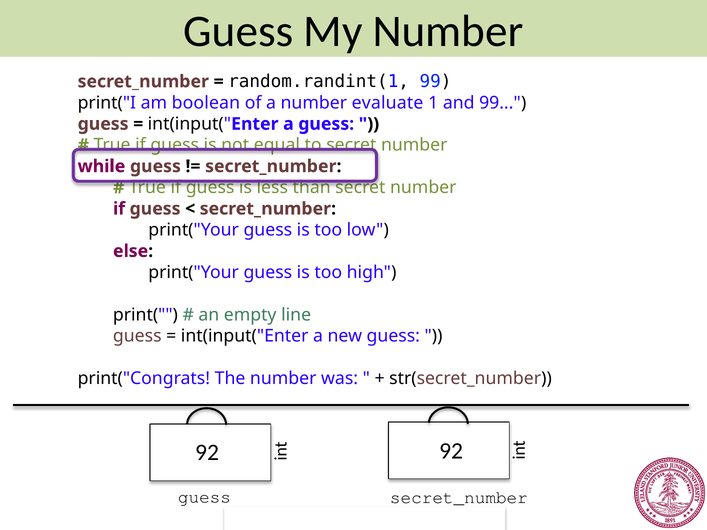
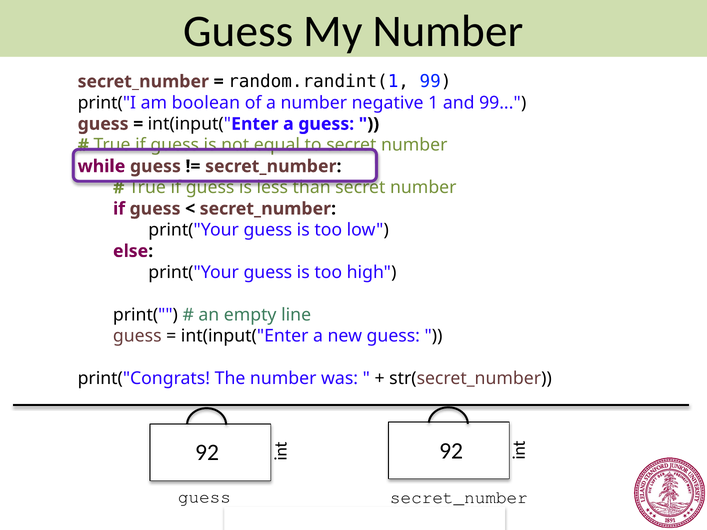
evaluate: evaluate -> negative (388, 103)
